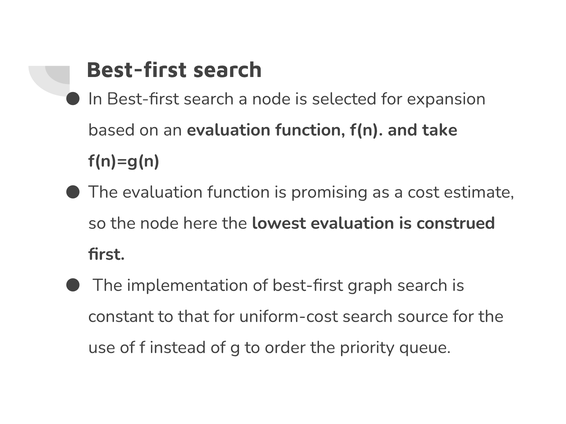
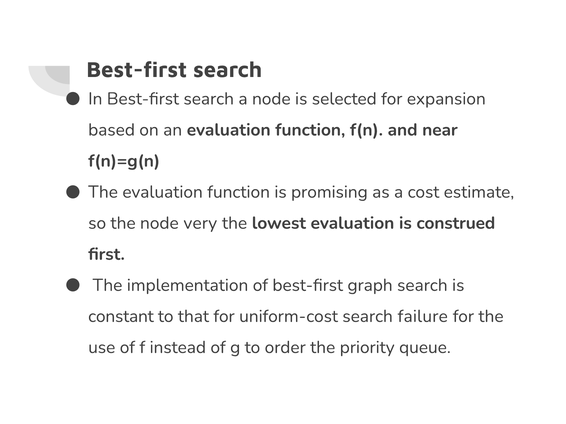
take: take -> near (440, 130)
here: here -> very (200, 223)
source: source -> failure (423, 317)
